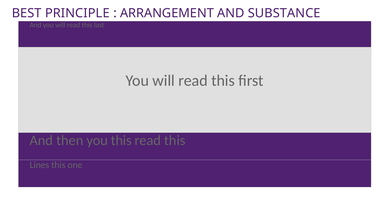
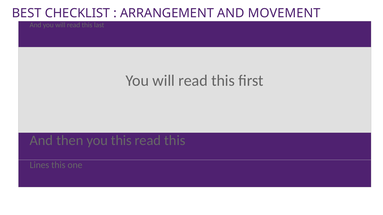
PRINCIPLE: PRINCIPLE -> CHECKLIST (77, 13)
SUBSTANCE: SUBSTANCE -> MOVEMENT (284, 13)
